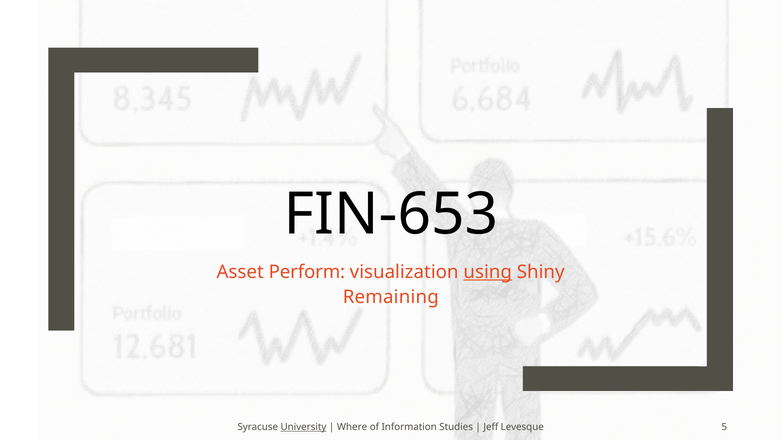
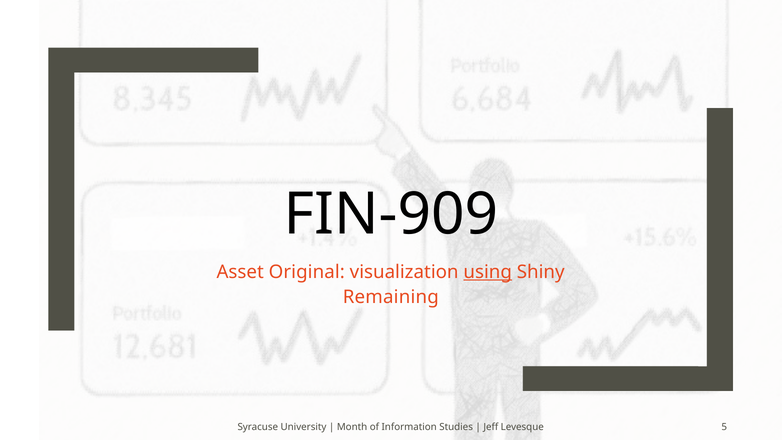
FIN-653: FIN-653 -> FIN-909 (391, 214)
Perform: Perform -> Original (307, 272)
University underline: present -> none (304, 427)
Where: Where -> Month (352, 427)
